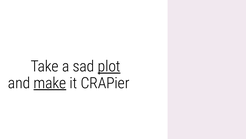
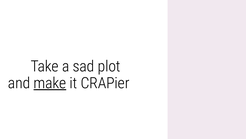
plot underline: present -> none (109, 66)
